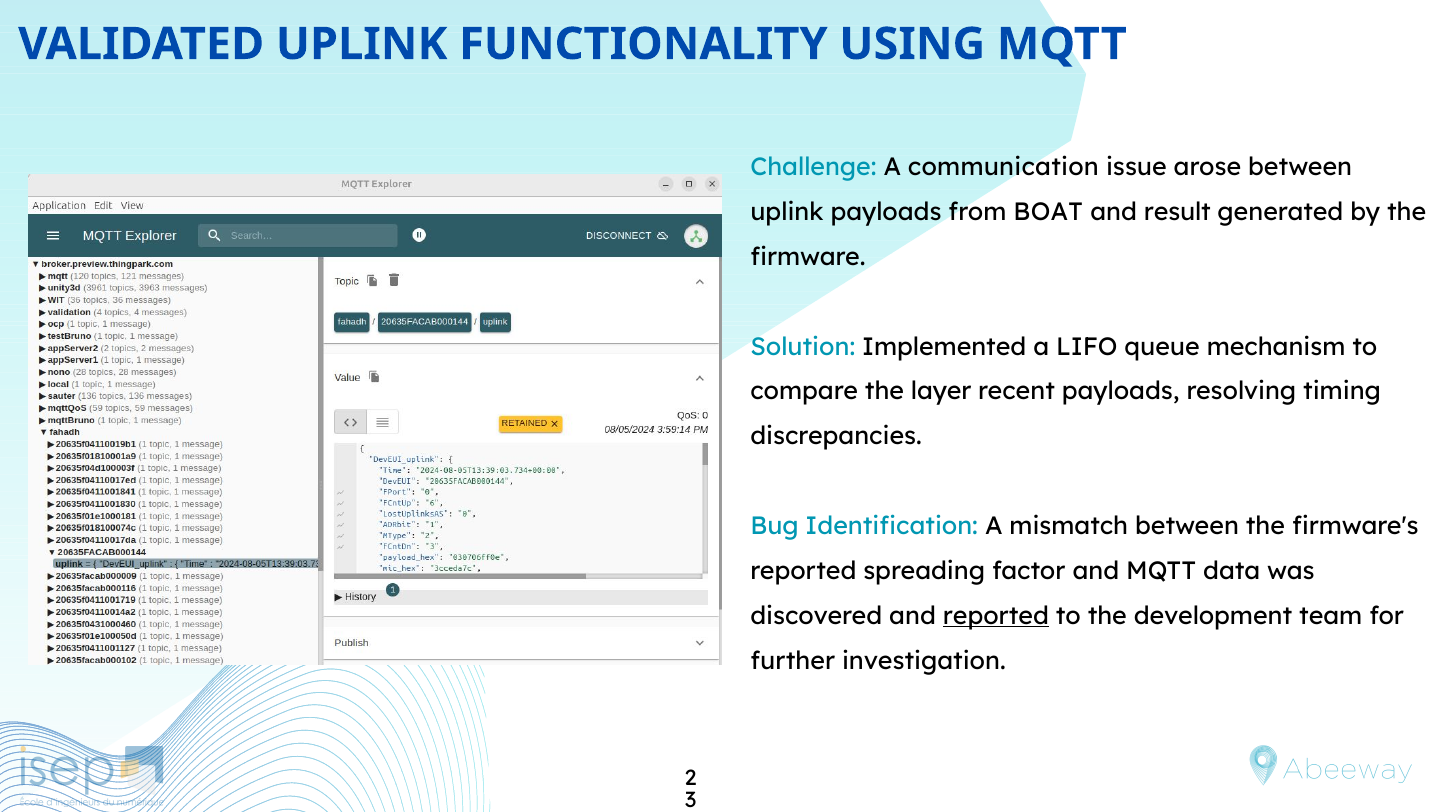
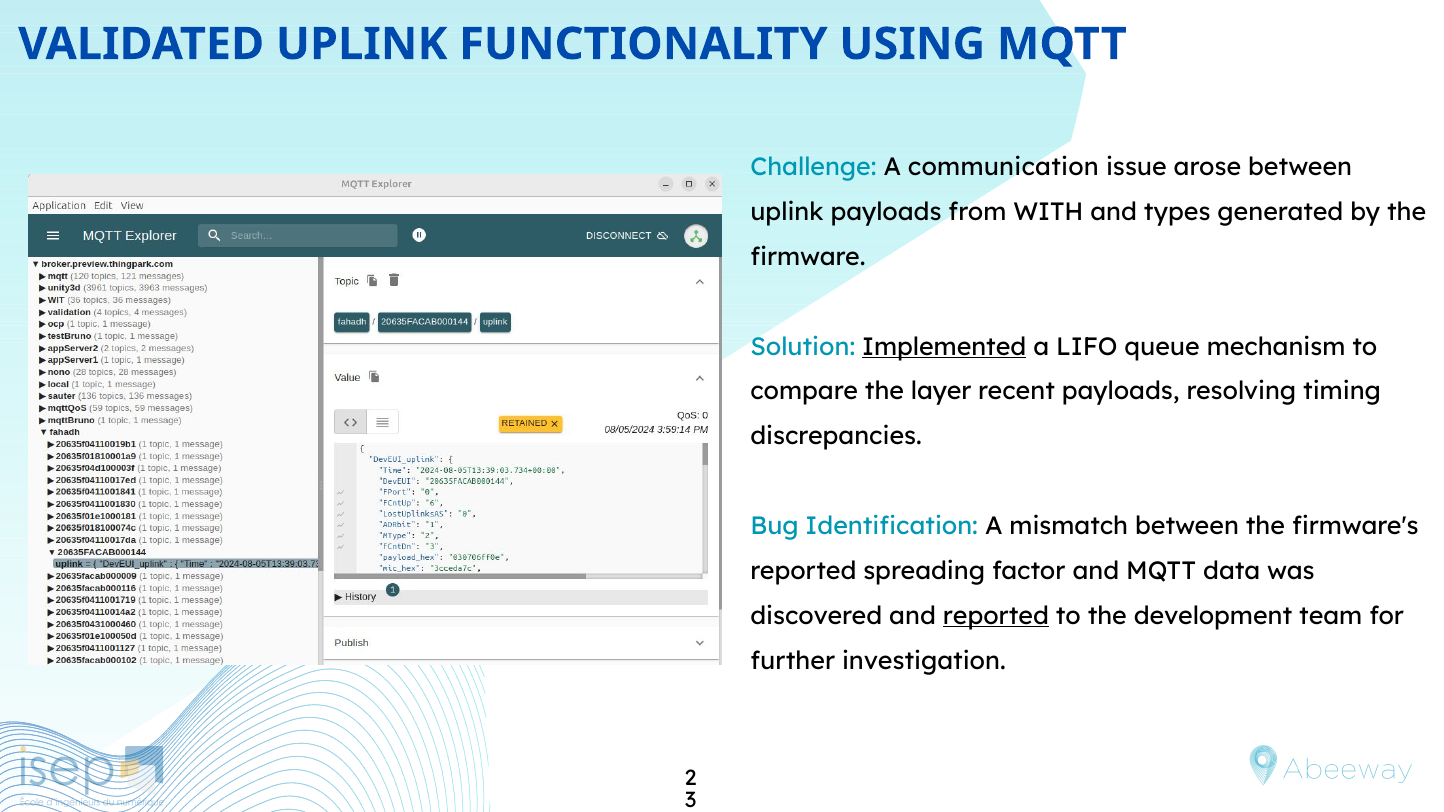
BOAT: BOAT -> WITH (1048, 212)
result: result -> types (1177, 212)
Implemented underline: none -> present (944, 347)
